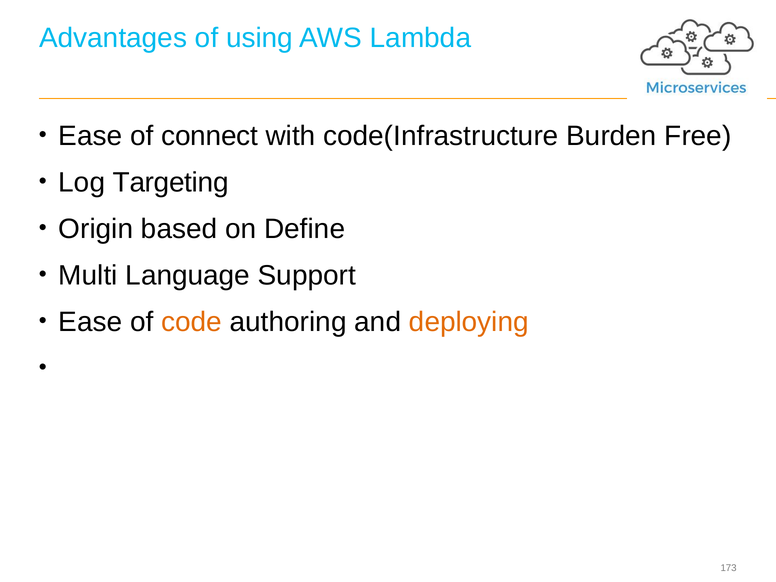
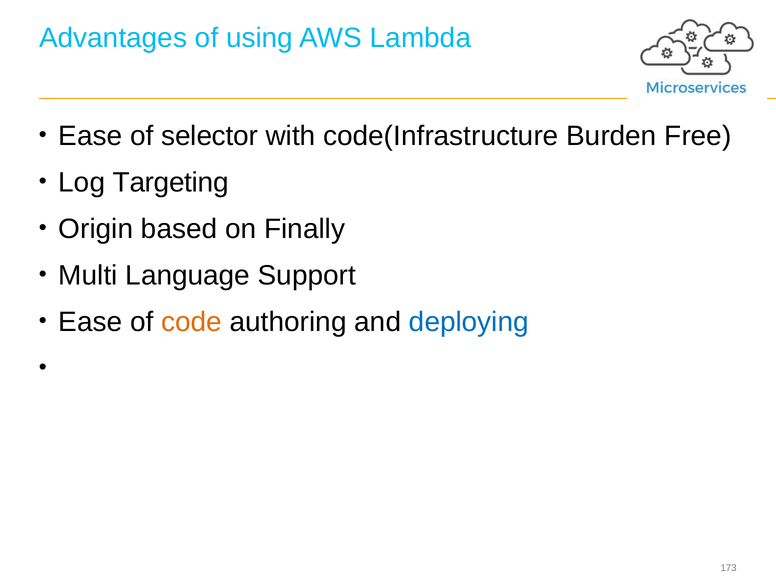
connect: connect -> selector (210, 136)
Define: Define -> Finally (305, 229)
deploying colour: orange -> blue (469, 322)
